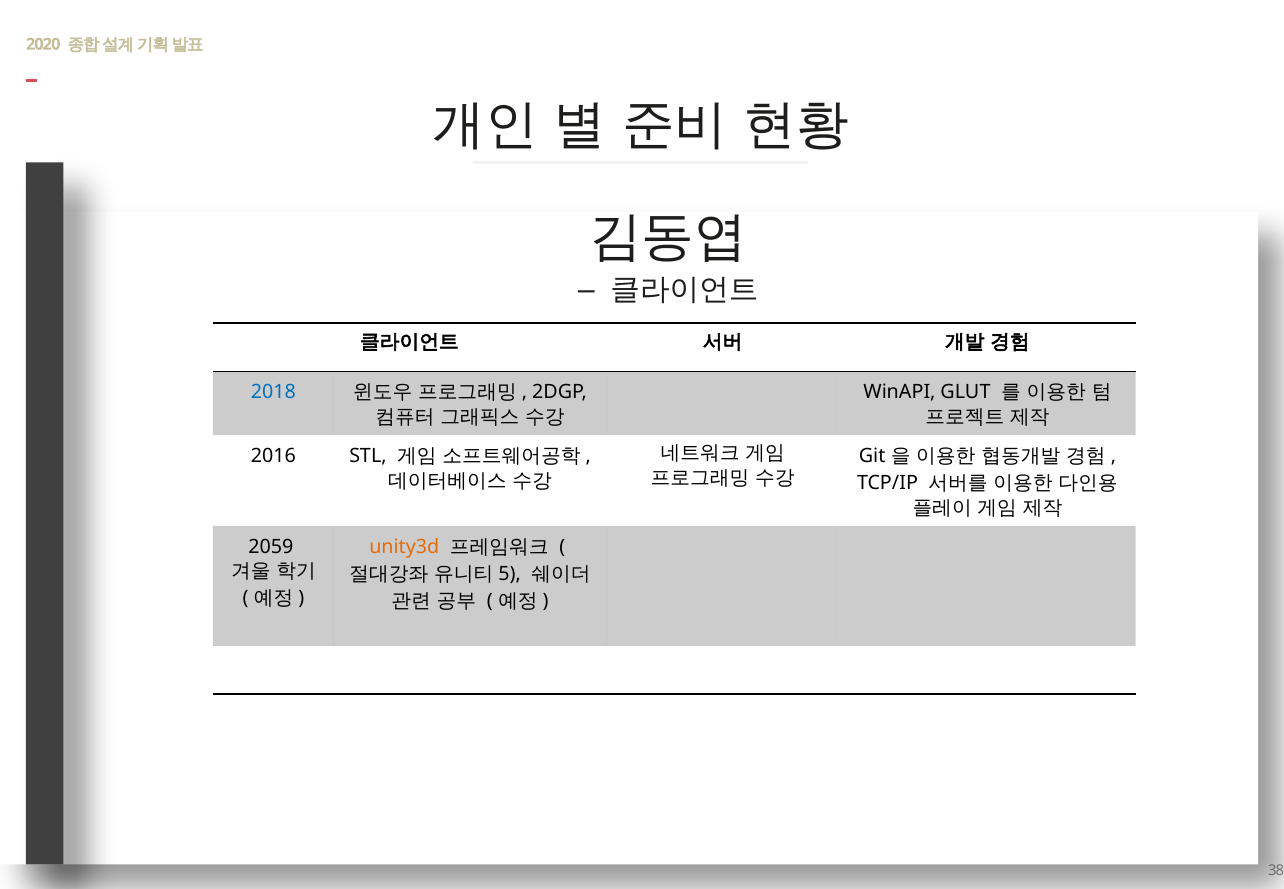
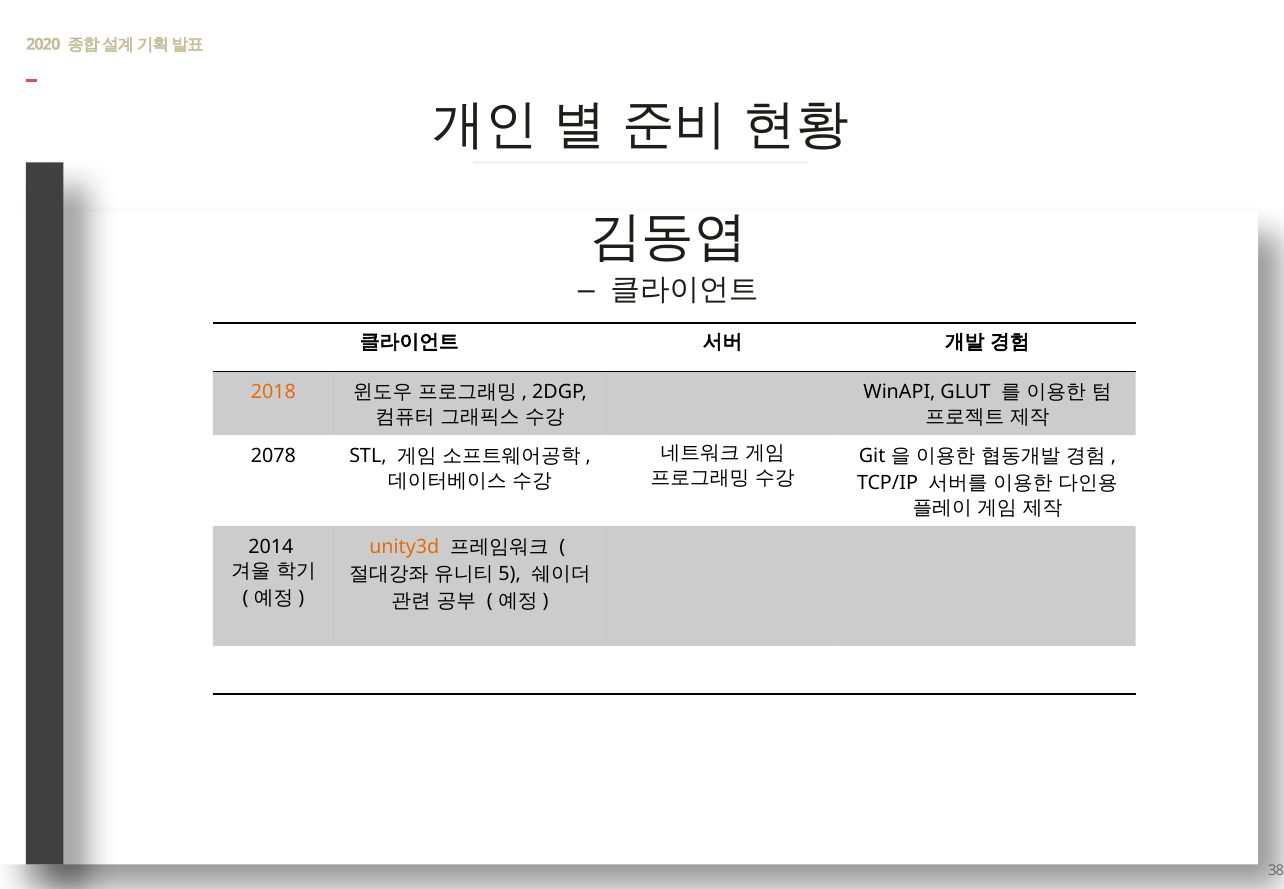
2018 colour: blue -> orange (273, 392)
2016: 2016 -> 2078 (273, 456)
2059: 2059 -> 2014 (271, 546)
